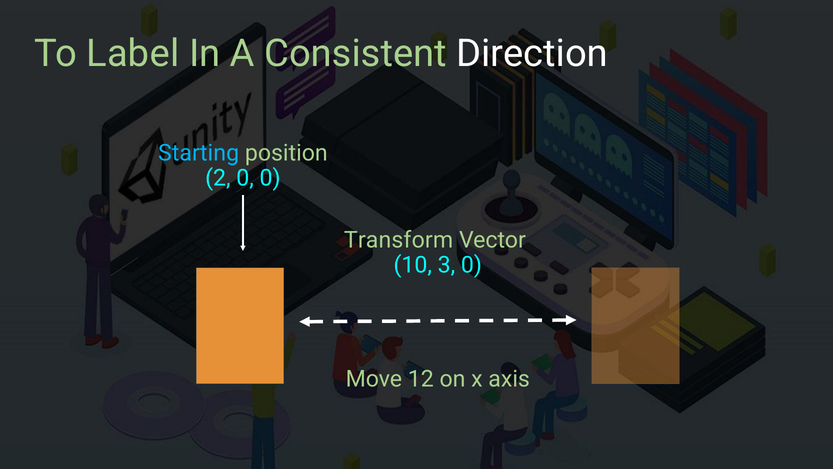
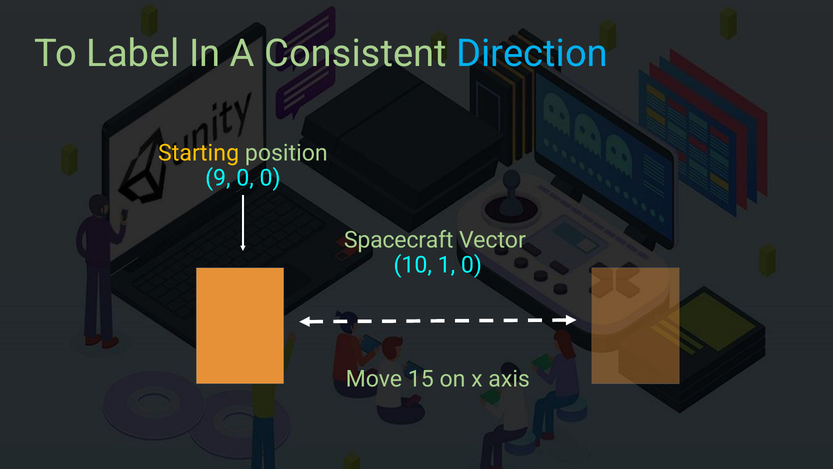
Direction colour: white -> light blue (532, 54)
Starting colour: light blue -> yellow (199, 153)
2: 2 -> 9 (218, 178)
Transform: Transform -> Spacecraft (399, 240)
3: 3 -> 1 (446, 265)
12: 12 -> 15 (421, 379)
